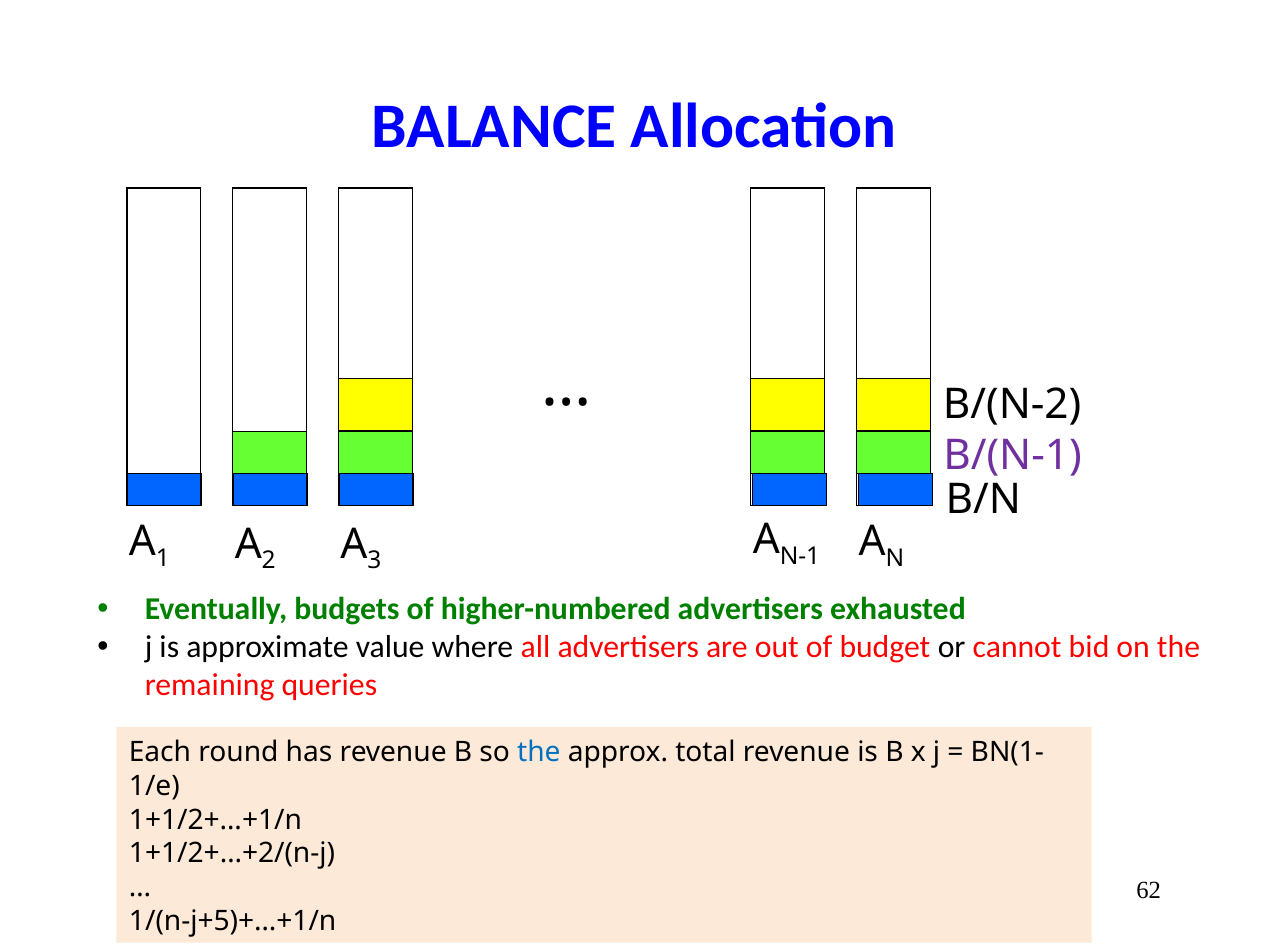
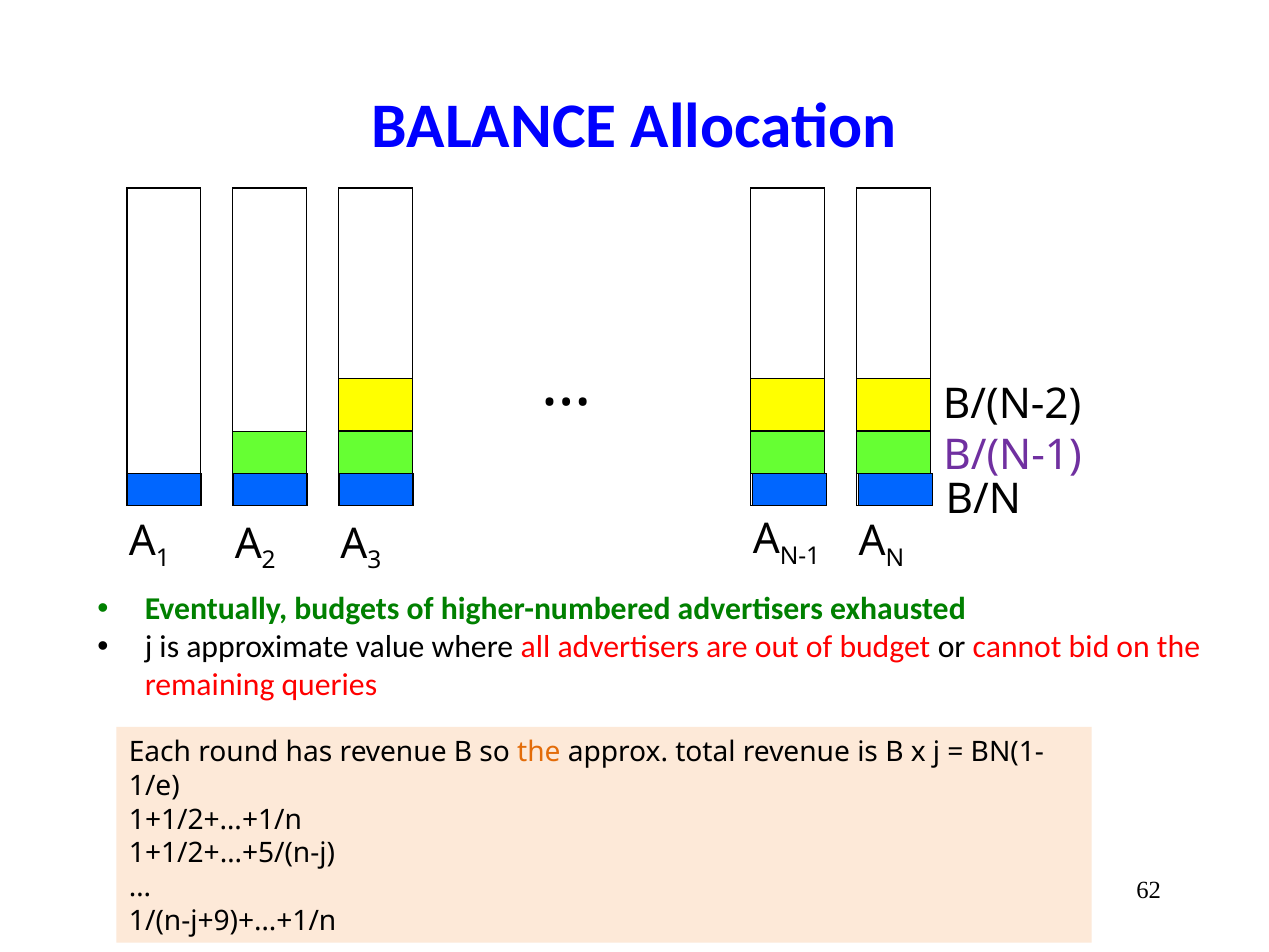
the colour: blue -> orange (539, 752)
1+1/2+…+2/(n-j: 1+1/2+…+2/(n-j -> 1+1/2+…+5/(n-j (232, 853)
1/(n-j+5)+…+1/n: 1/(n-j+5)+…+1/n -> 1/(n-j+9)+…+1/n (233, 921)
